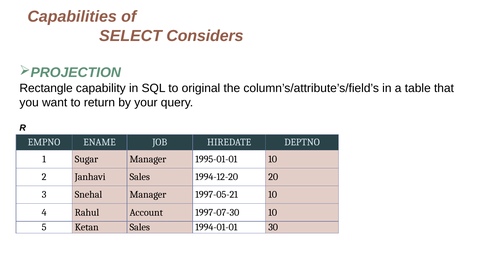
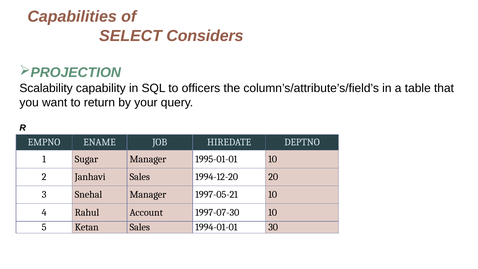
Rectangle: Rectangle -> Scalability (46, 88)
original: original -> officers (201, 88)
